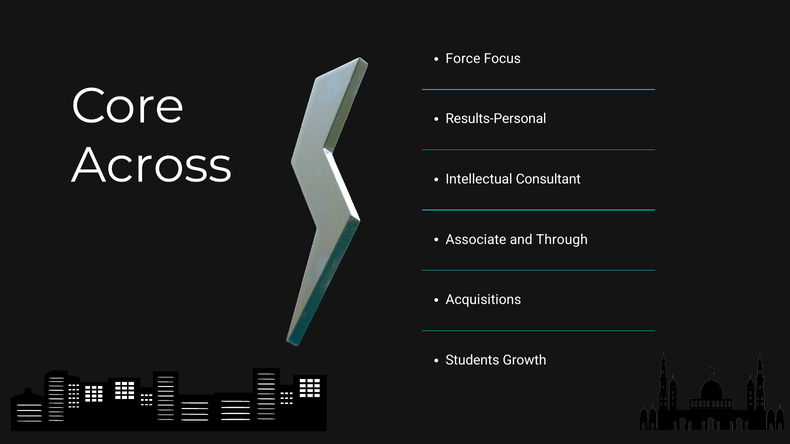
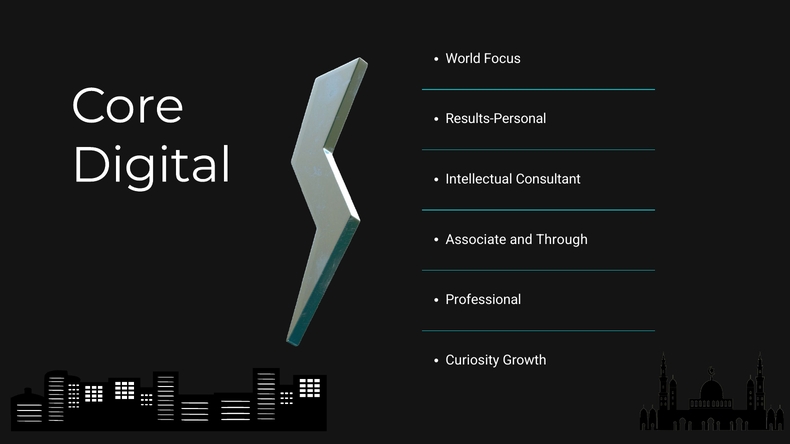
Force: Force -> World (463, 59)
Across: Across -> Digital (152, 165)
Acquisitions: Acquisitions -> Professional (483, 300)
Students: Students -> Curiosity (472, 360)
